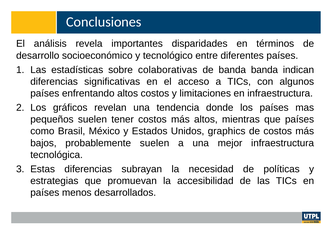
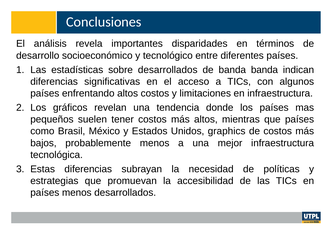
sobre colaborativas: colaborativas -> desarrollados (168, 70)
probablemente suelen: suelen -> menos (155, 143)
